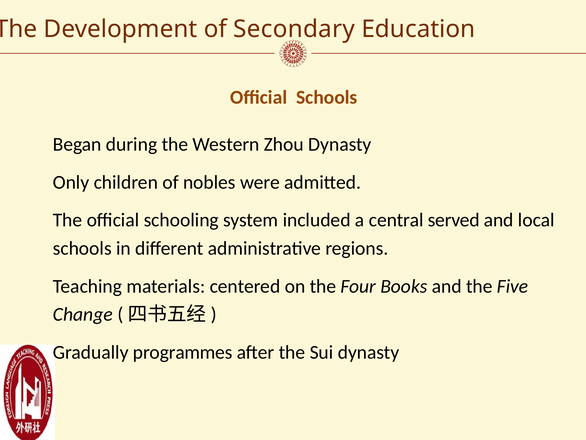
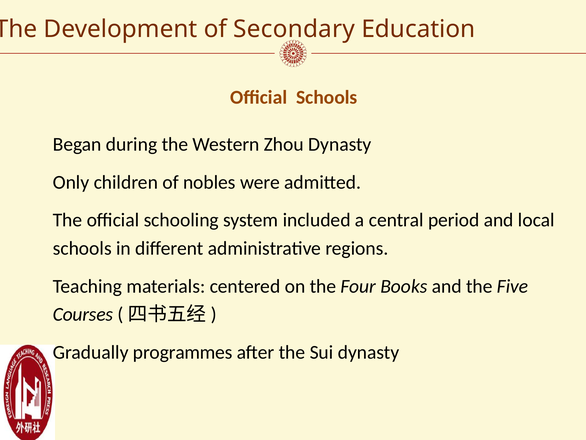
served: served -> period (454, 220)
Change: Change -> Courses (83, 314)
